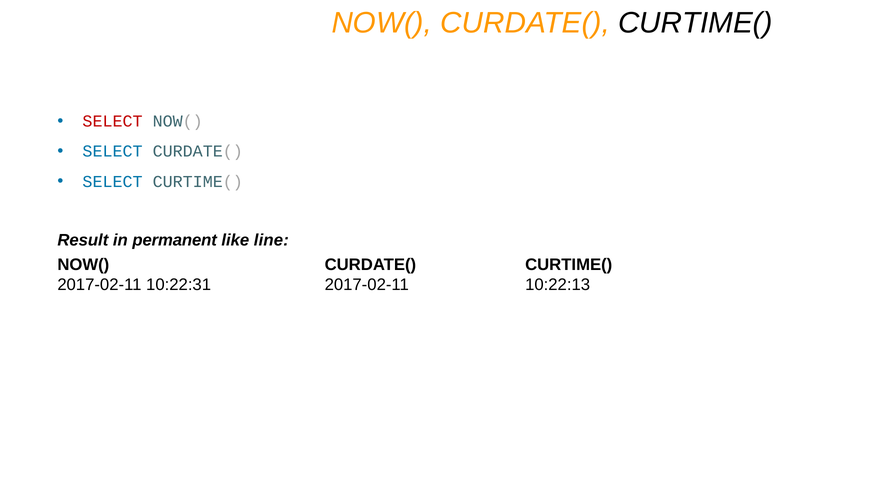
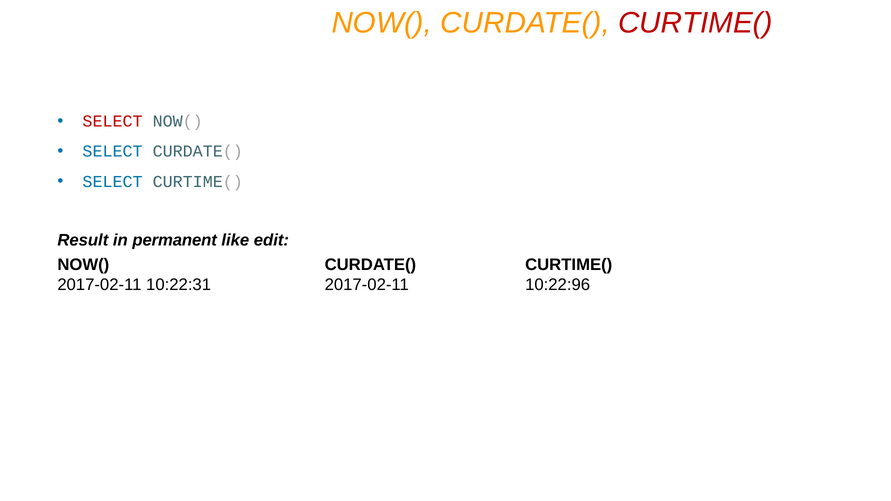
CURTIME( colour: black -> red (695, 23)
line: line -> edit (271, 240)
10:22:13: 10:22:13 -> 10:22:96 (558, 285)
